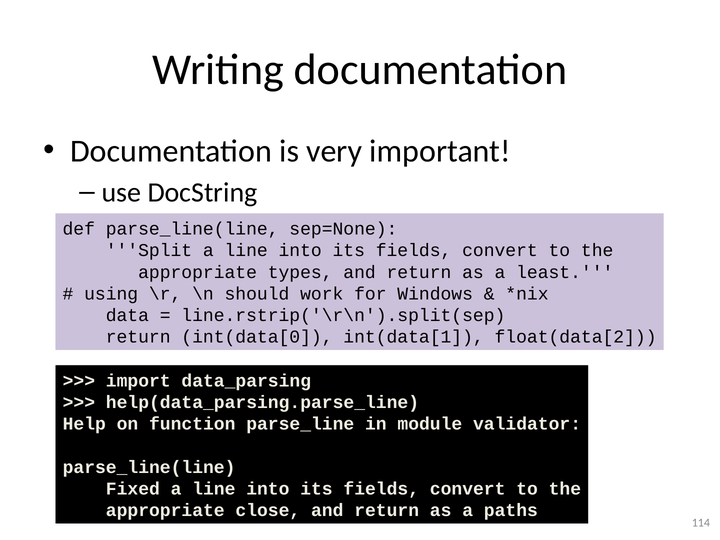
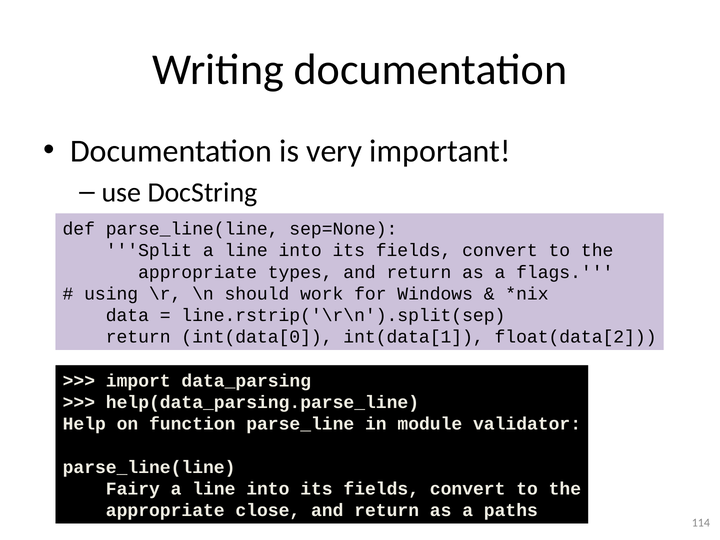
least: least -> flags (565, 272)
Fixed: Fixed -> Fairy (133, 489)
